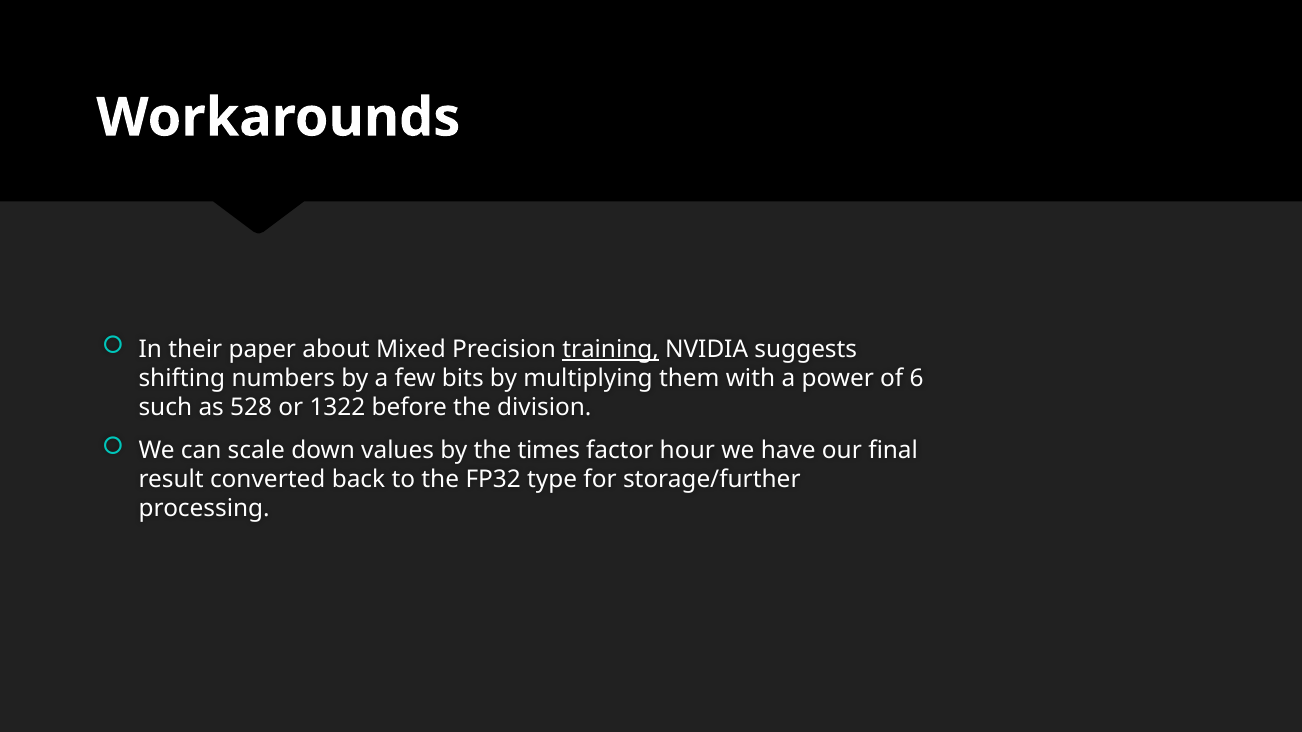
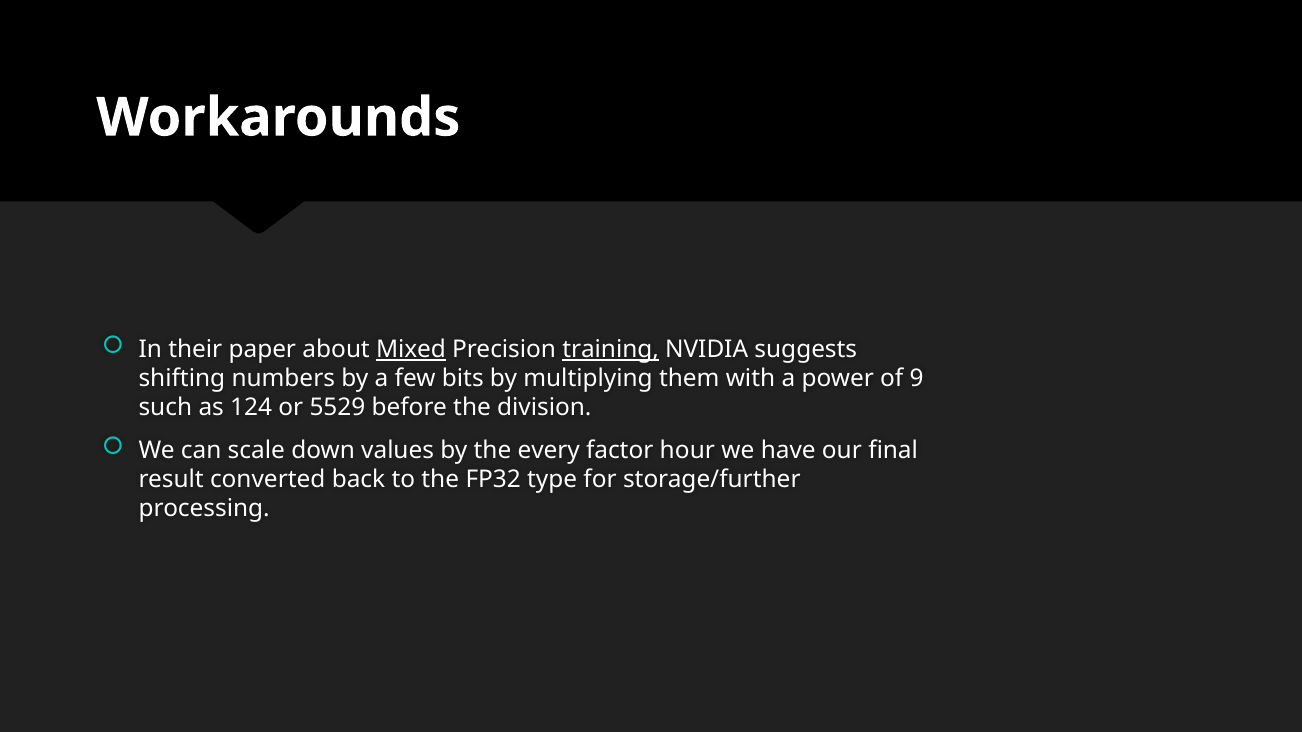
Mixed underline: none -> present (411, 350)
6: 6 -> 9 (917, 379)
528: 528 -> 124 (251, 408)
1322: 1322 -> 5529 (337, 408)
times: times -> every (549, 450)
